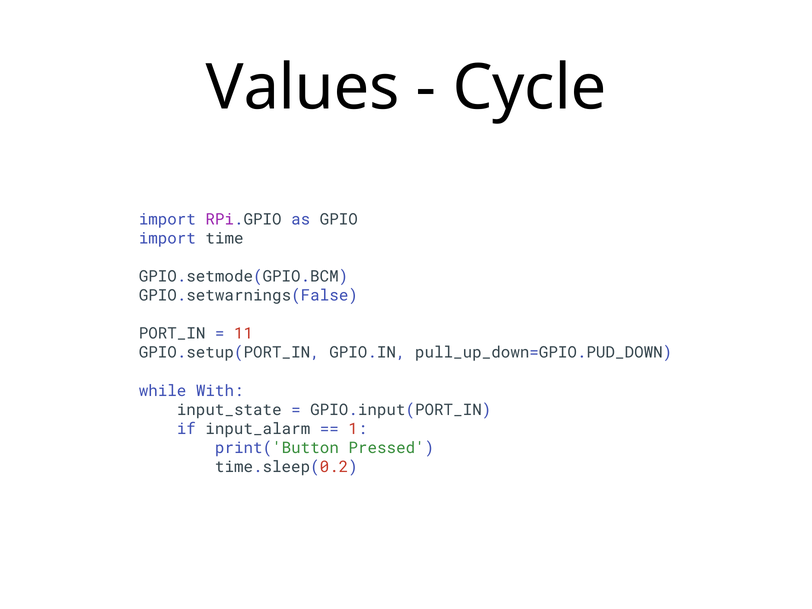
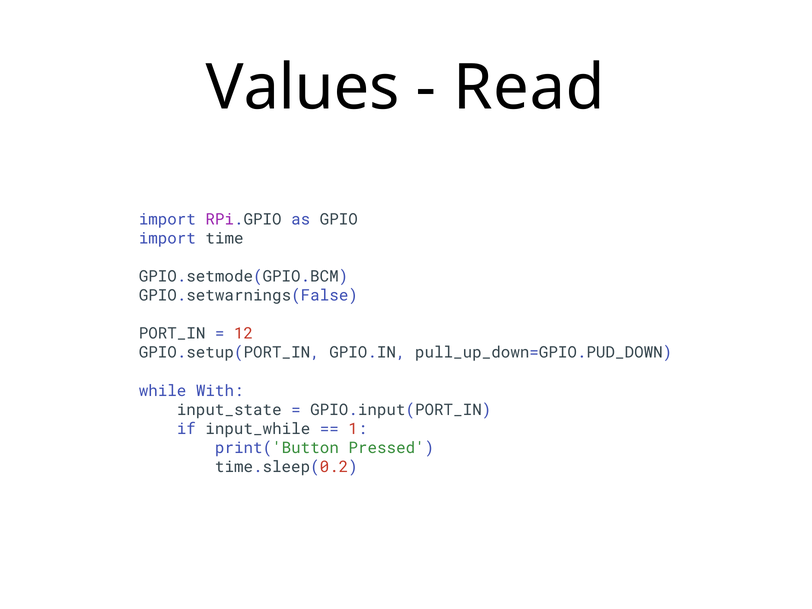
Cycle: Cycle -> Read (529, 88)
11: 11 -> 12 (244, 334)
input_alarm: input_alarm -> input_while (258, 429)
